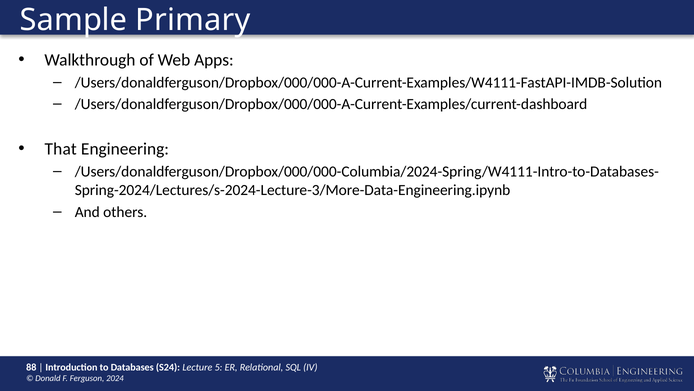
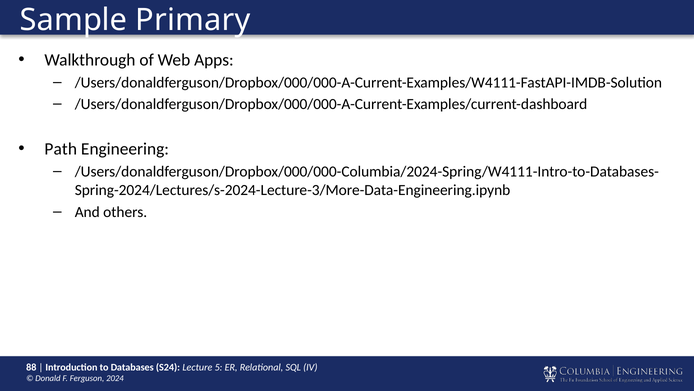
That: That -> Path (61, 149)
